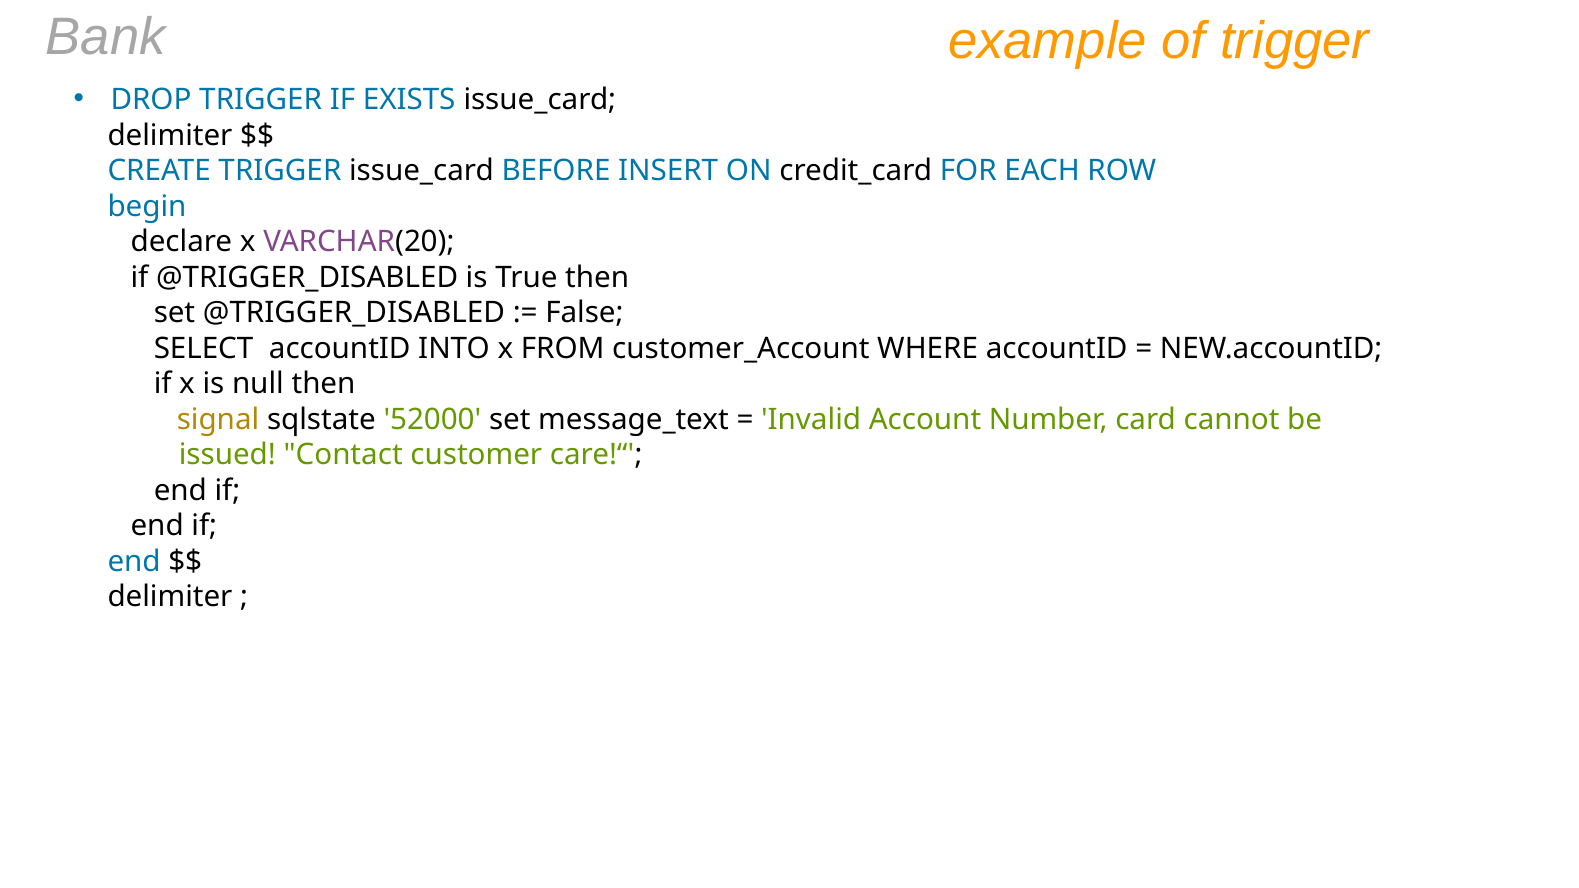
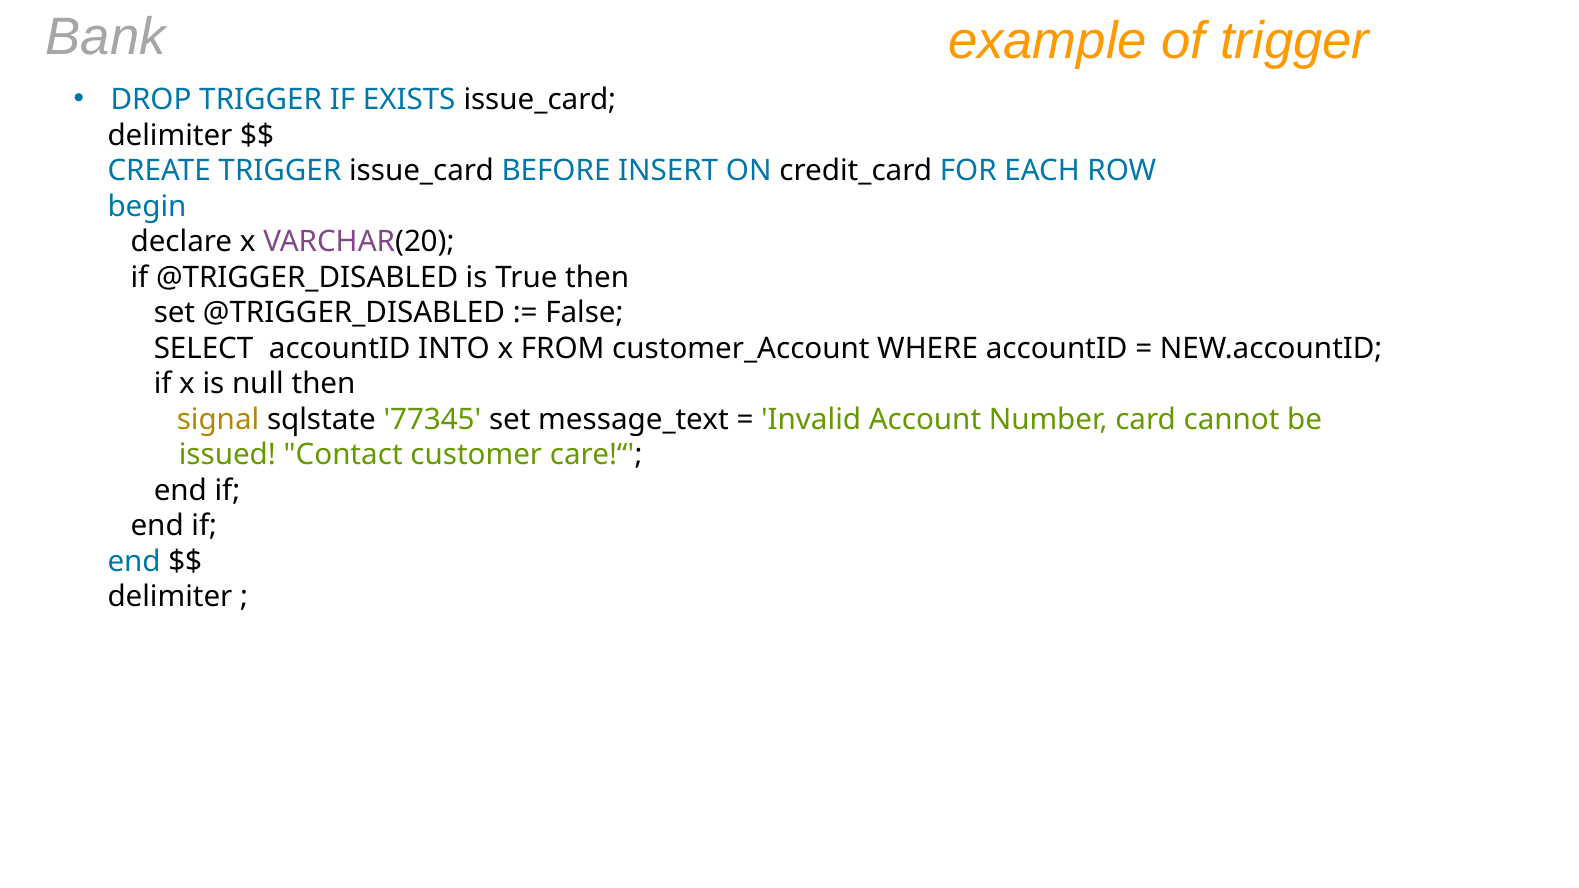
52000: 52000 -> 77345 (432, 419)
